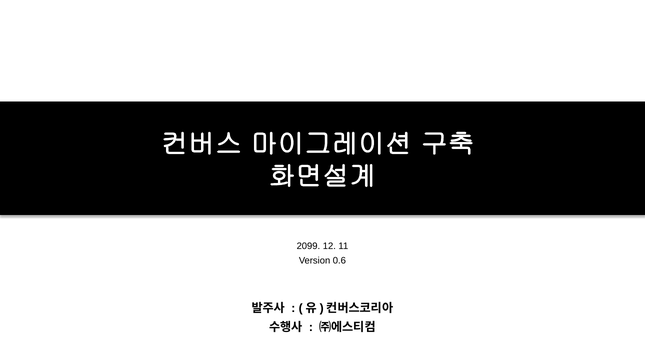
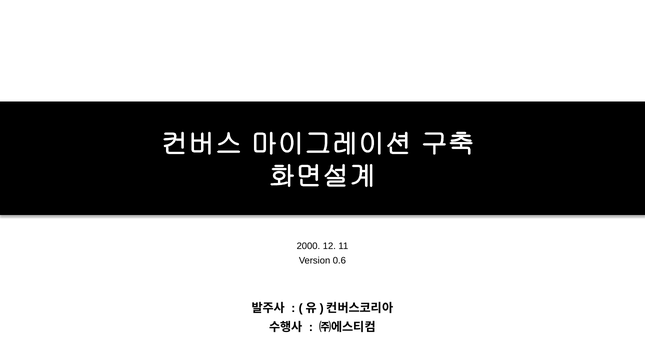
2099: 2099 -> 2000 (308, 246)
